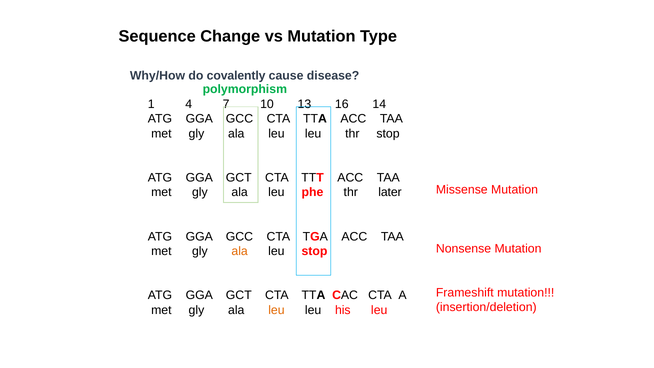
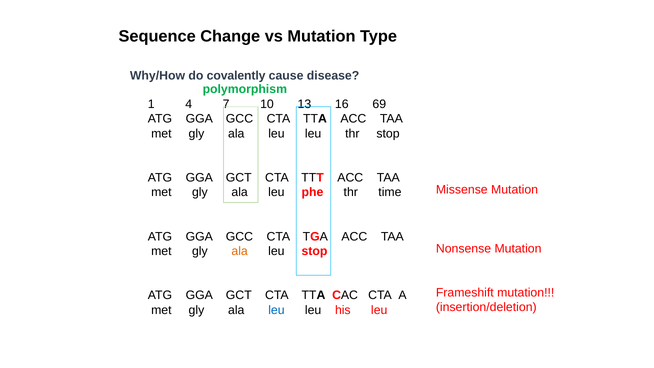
14: 14 -> 69 (379, 104)
later: later -> time (390, 192)
leu colour: orange -> blue (276, 310)
